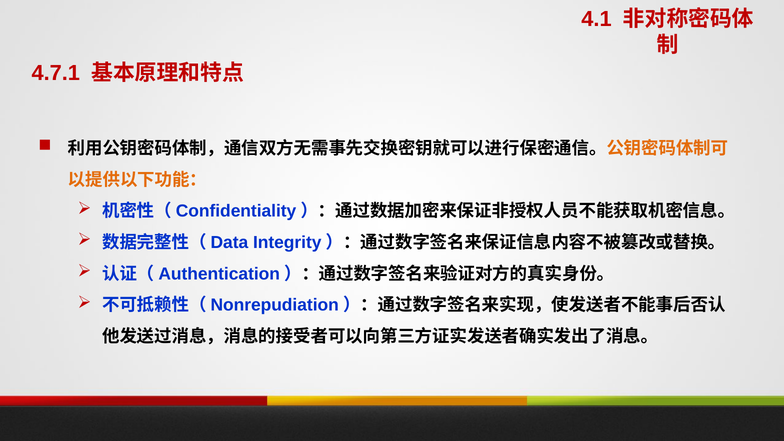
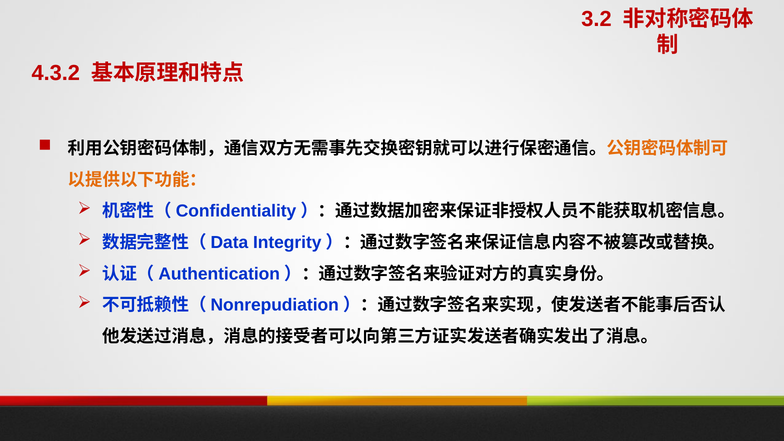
4.1: 4.1 -> 3.2 (596, 19)
4.7.1: 4.7.1 -> 4.3.2 (56, 73)
